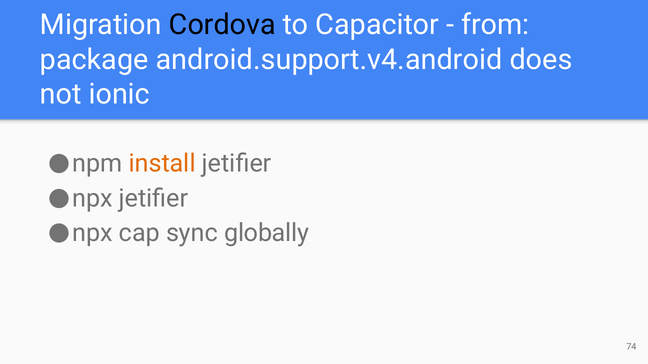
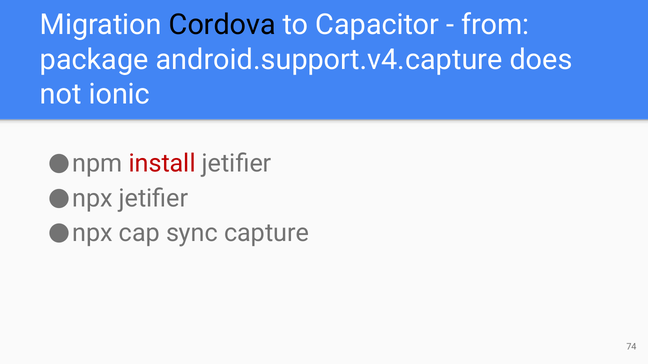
android.support.v4.android: android.support.v4.android -> android.support.v4.capture (329, 60)
install colour: orange -> red (162, 164)
globally: globally -> capture (267, 233)
